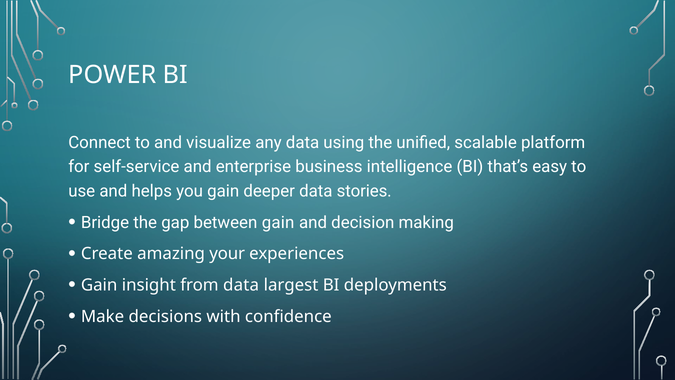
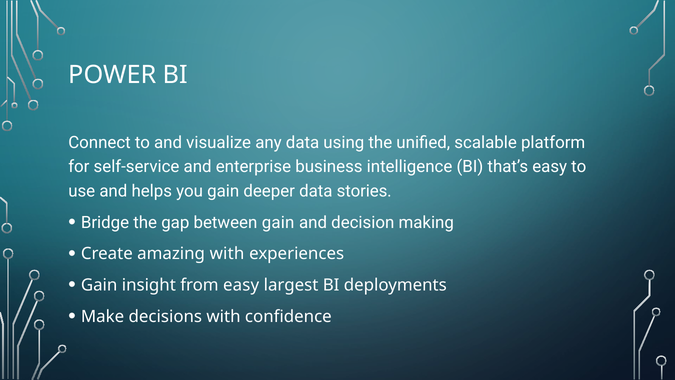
amazing your: your -> with (227, 254)
from data: data -> easy (241, 285)
